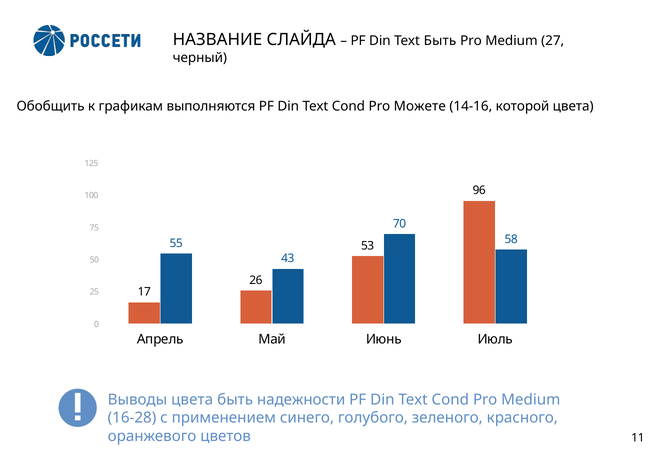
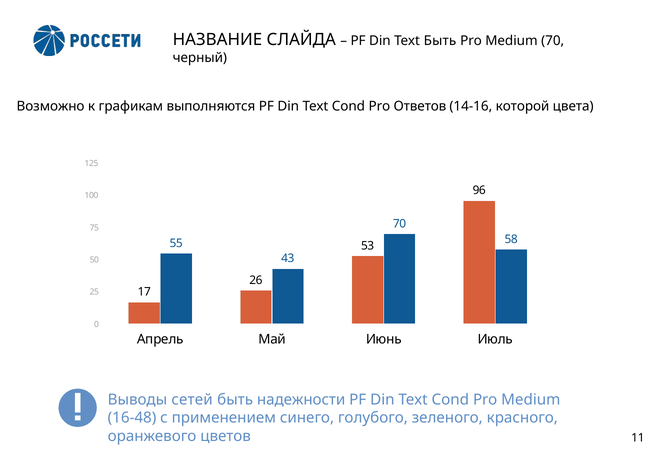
Medium 27: 27 -> 70 (553, 41)
Обобщить: Обобщить -> Возможно (51, 106)
Можете: Можете -> Ответов (420, 106)
Выводы цвета: цвета -> сетей (192, 399)
16-28: 16-28 -> 16-48 (132, 417)
